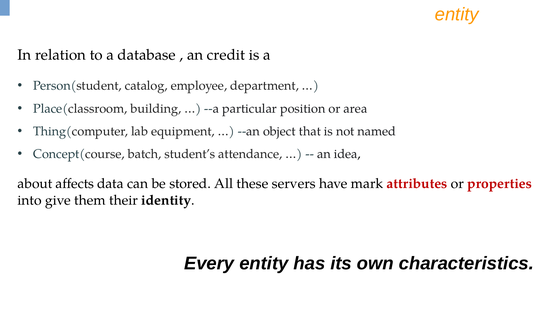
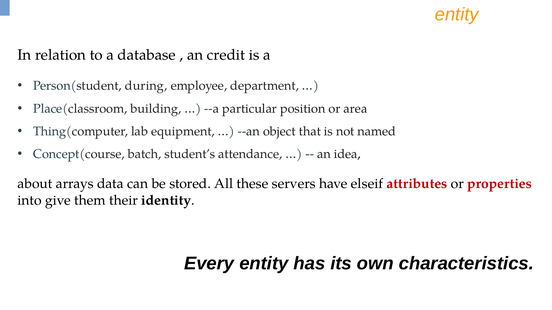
catalog: catalog -> during (146, 86)
affects: affects -> arrays (75, 184)
mark: mark -> elseif (367, 184)
